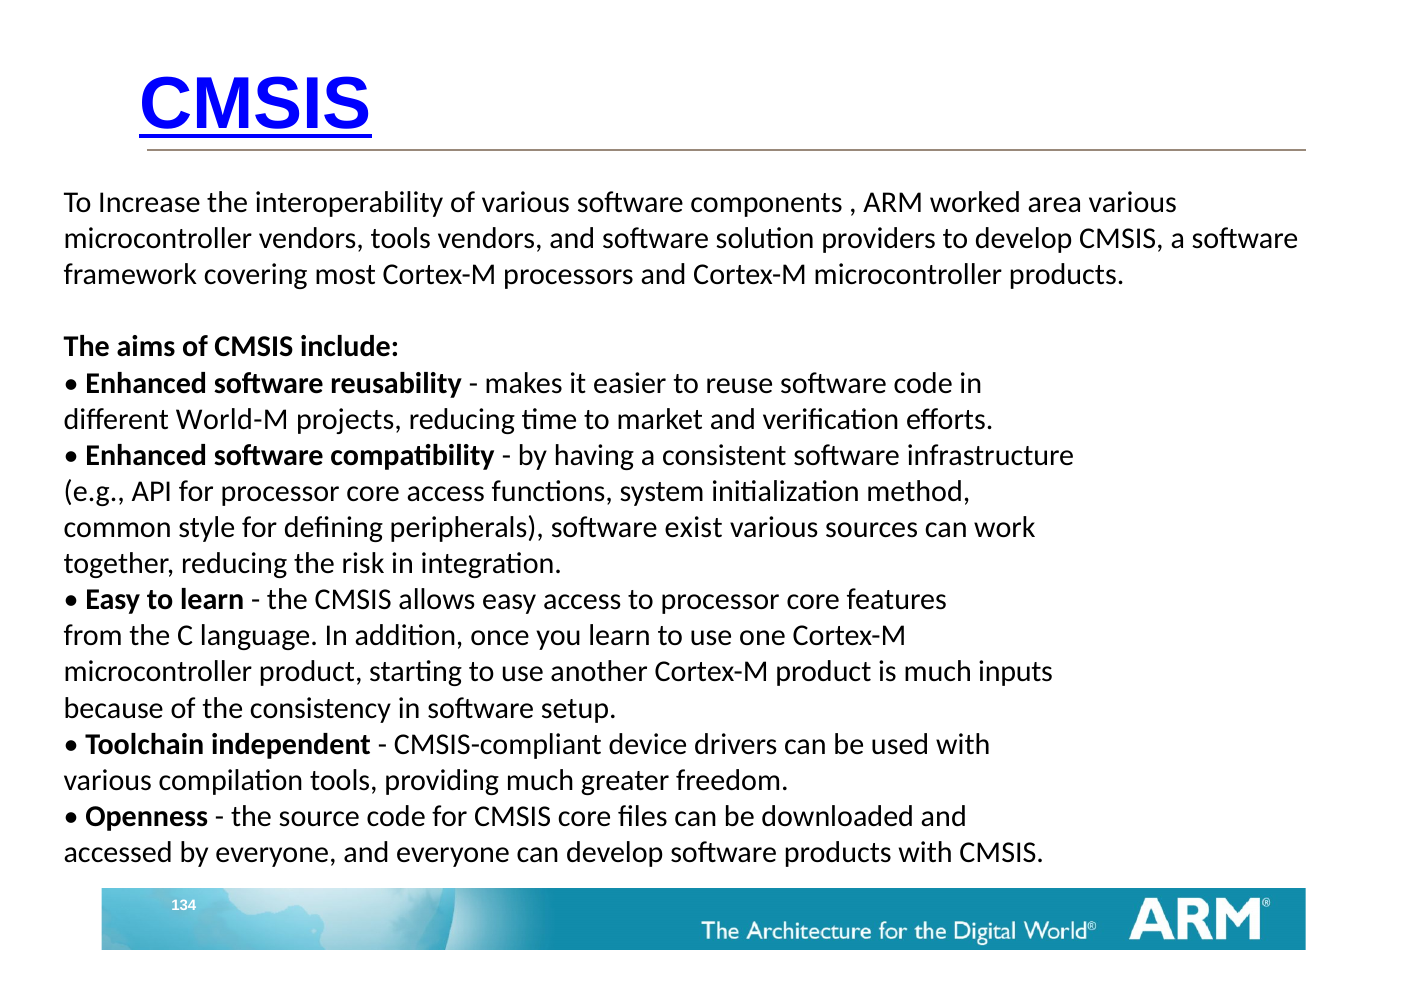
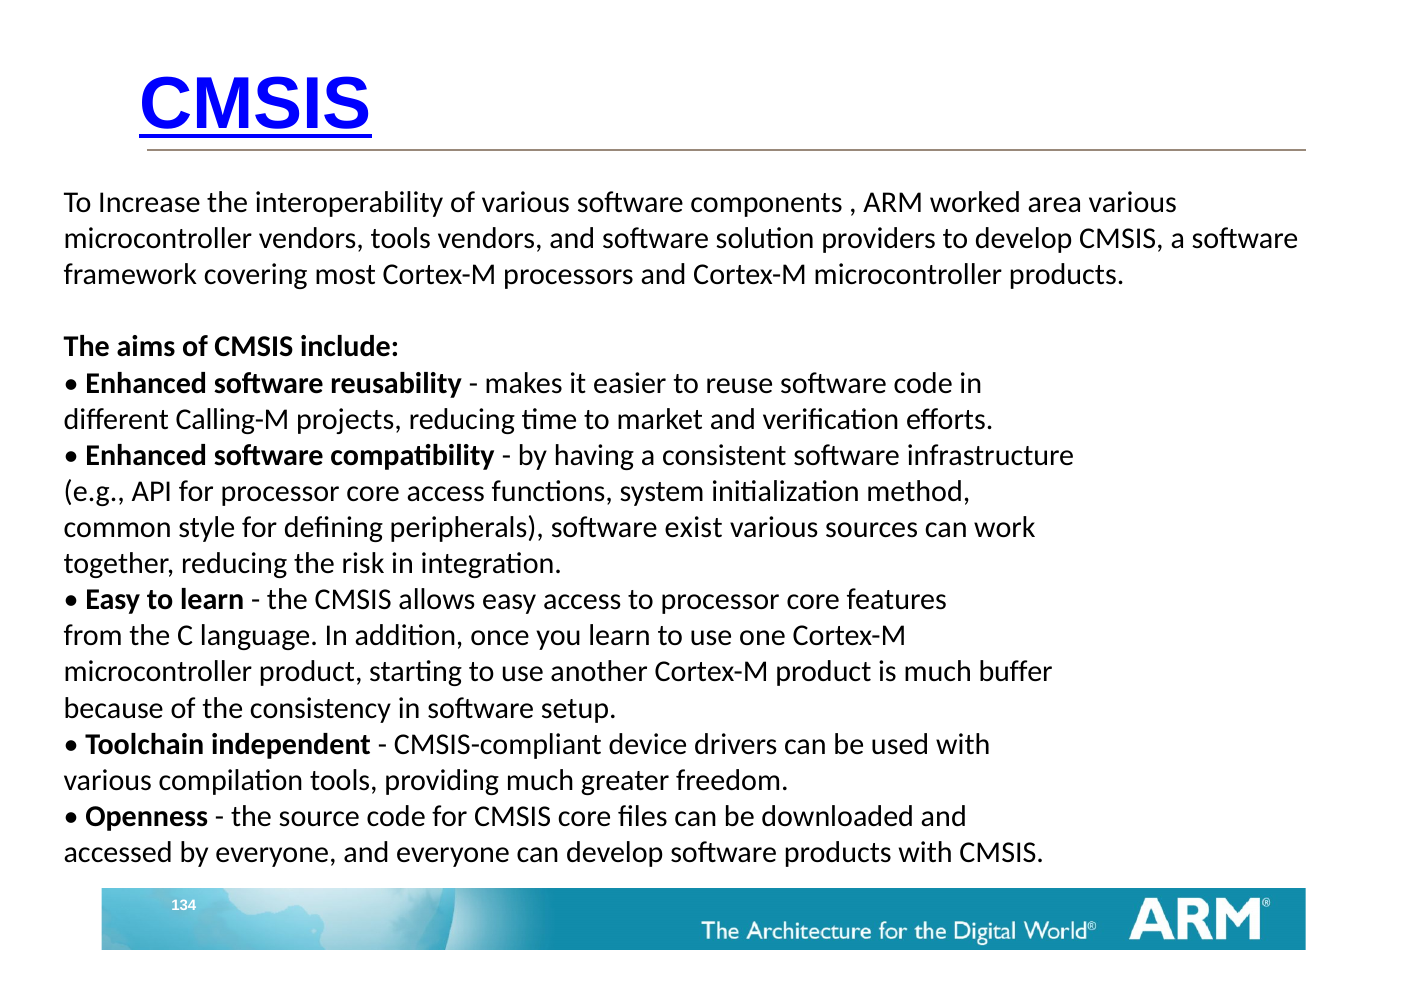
World-M: World-M -> Calling-M (233, 419)
inputs: inputs -> buffer (1016, 672)
